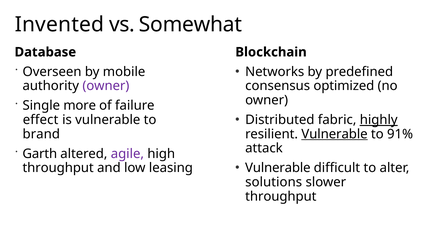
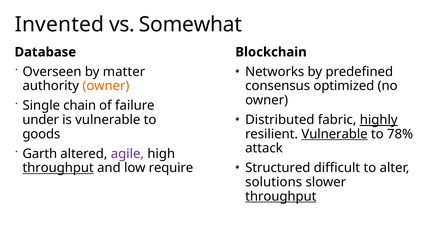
mobile: mobile -> matter (124, 72)
owner colour: purple -> orange (106, 86)
more: more -> chain (80, 105)
effect: effect -> under (41, 119)
brand: brand -> goods (41, 134)
91%: 91% -> 78% (400, 134)
Vulnerable: Vulnerable -> Structured (278, 167)
throughput underline: none -> present (58, 167)
leasing: leasing -> require (171, 167)
throughput underline: none -> present (281, 196)
